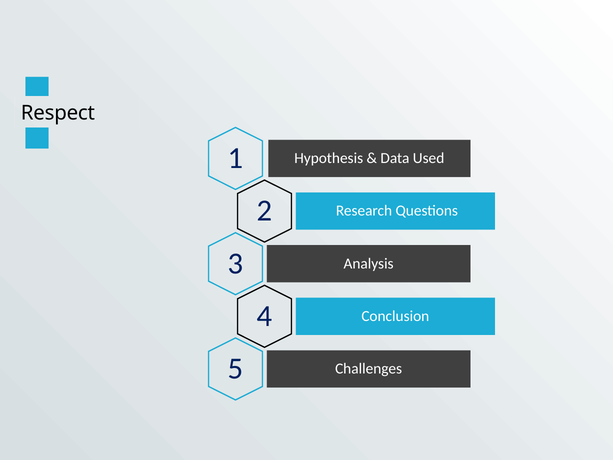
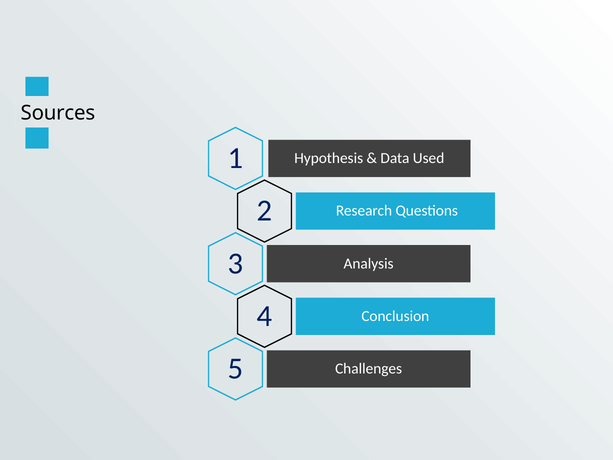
Respect: Respect -> Sources (58, 113)
